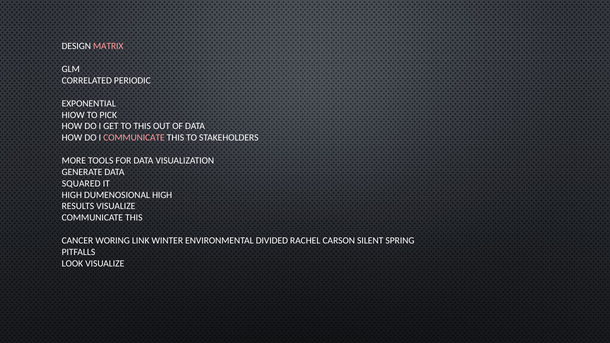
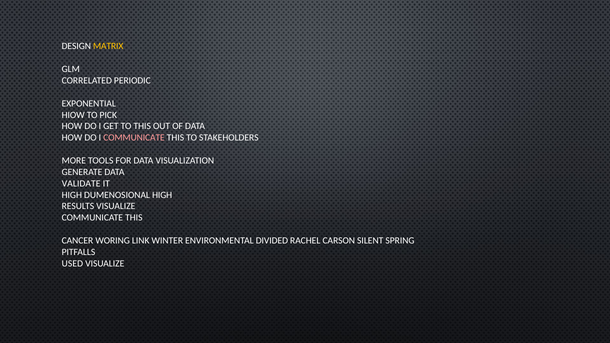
MATRIX colour: pink -> yellow (108, 46)
SQUARED: SQUARED -> VALIDATE (81, 184)
LOOK: LOOK -> USED (72, 264)
